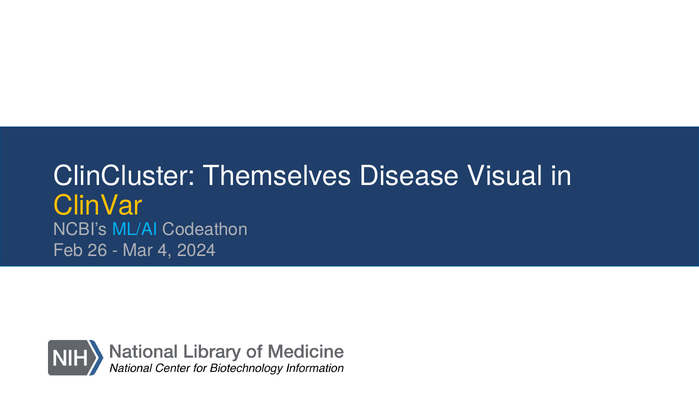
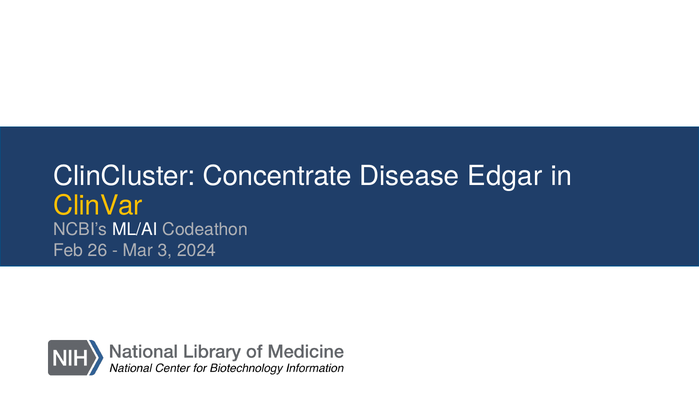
Themselves: Themselves -> Concentrate (277, 176)
Visual: Visual -> Edgar (505, 176)
ML/AI colour: light blue -> white (135, 230)
4: 4 -> 3 (165, 251)
